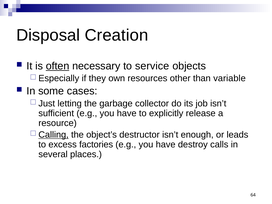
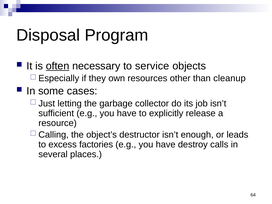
Creation: Creation -> Program (117, 35)
variable: variable -> cleanup (230, 78)
Calling underline: present -> none (54, 135)
